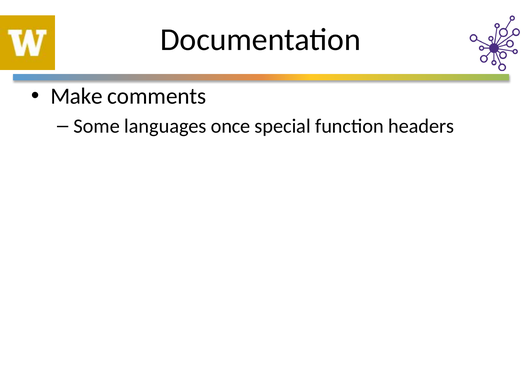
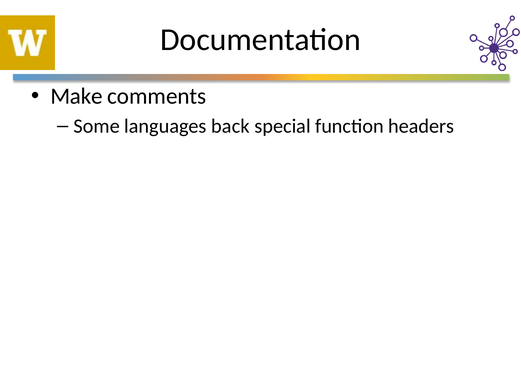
once: once -> back (230, 126)
